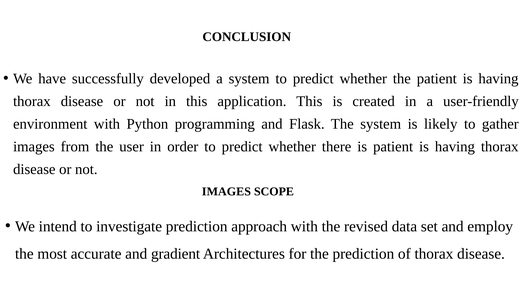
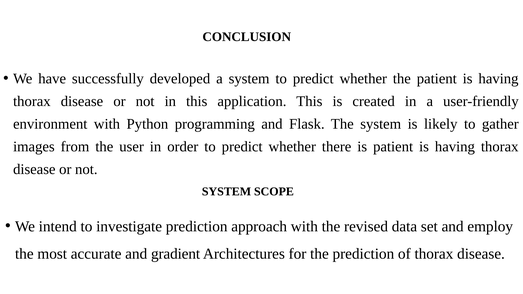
IMAGES: IMAGES -> SYSTEM (226, 192)
